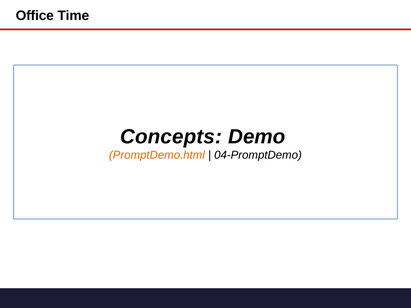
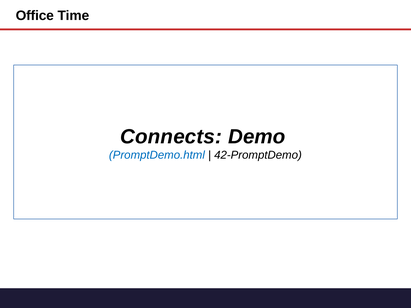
Concepts: Concepts -> Connects (171, 137)
PromptDemo.html colour: orange -> blue (157, 155)
04-PromptDemo: 04-PromptDemo -> 42-PromptDemo (258, 155)
